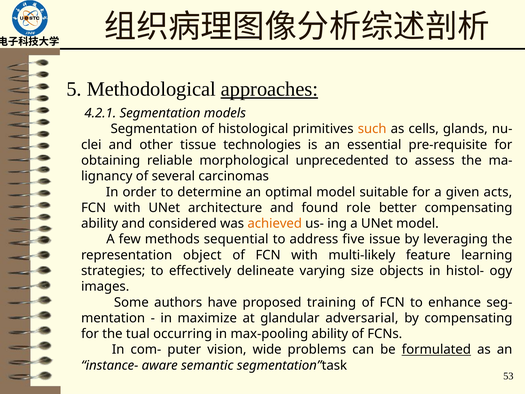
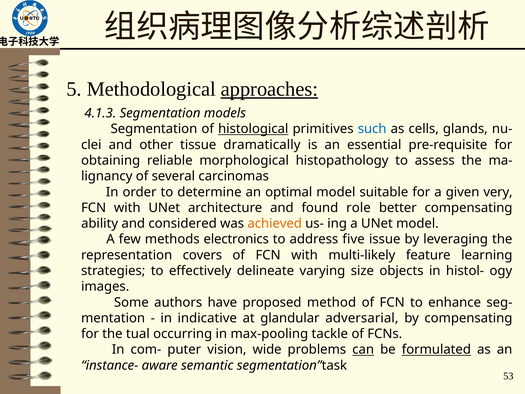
4.2.1: 4.2.1 -> 4.1.3 (100, 113)
histological underline: none -> present (253, 129)
such colour: orange -> blue (372, 129)
technologies: technologies -> dramatically (262, 145)
unprecedented: unprecedented -> histopathology (342, 160)
acts: acts -> very (498, 192)
sequential: sequential -> electronics (236, 239)
object: object -> covers (202, 255)
training: training -> method (332, 302)
maximize: maximize -> indicative (207, 318)
max-pooling ability: ability -> tackle (330, 334)
can underline: none -> present (363, 349)
